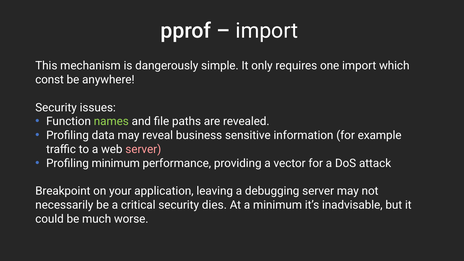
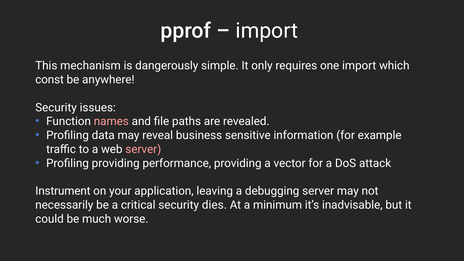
names colour: light green -> pink (111, 121)
Profiling minimum: minimum -> providing (116, 163)
Breakpoint: Breakpoint -> Instrument (63, 191)
